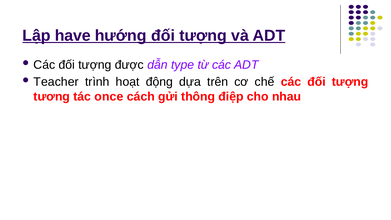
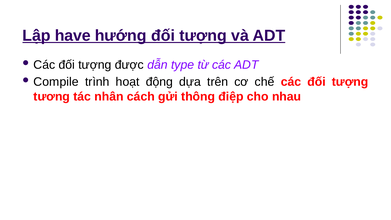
Teacher: Teacher -> Compile (56, 82)
once: once -> nhân (109, 97)
